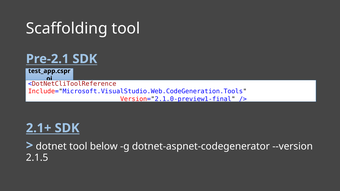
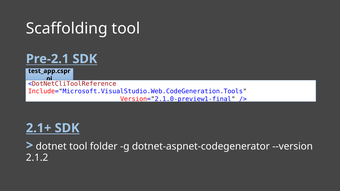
below: below -> folder (104, 146)
2.1.5: 2.1.5 -> 2.1.2 (37, 158)
